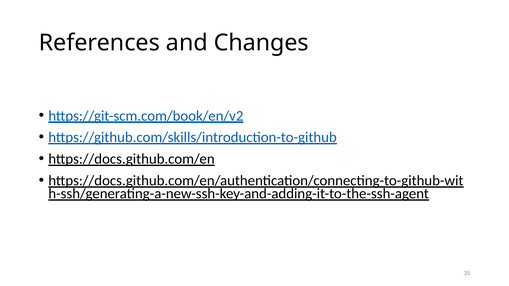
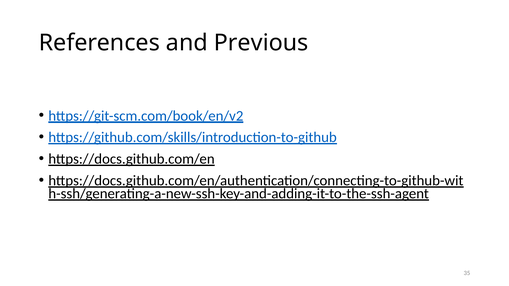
Changes: Changes -> Previous (261, 43)
